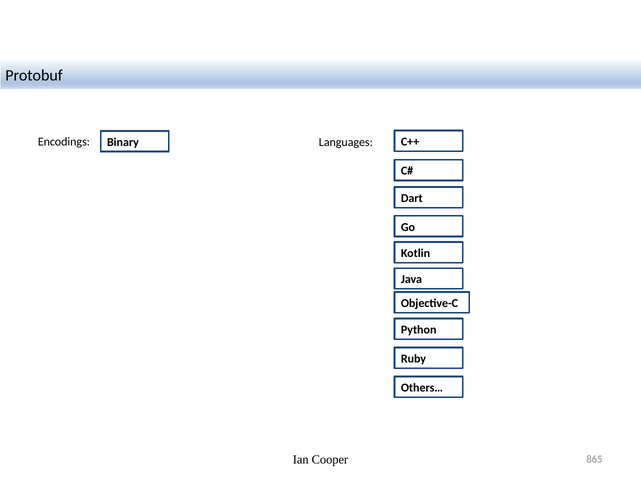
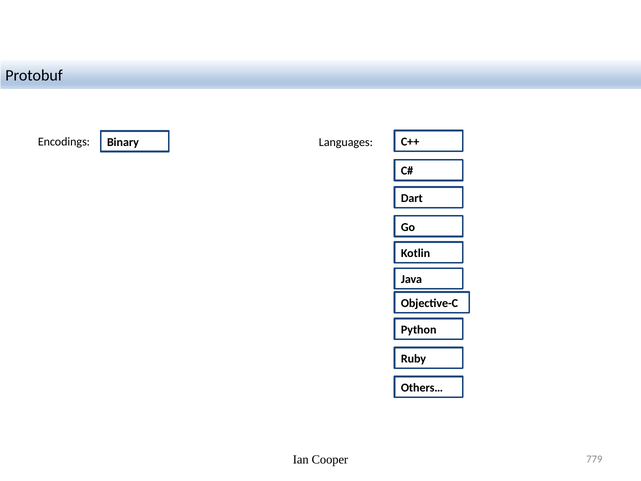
865: 865 -> 779 (594, 459)
